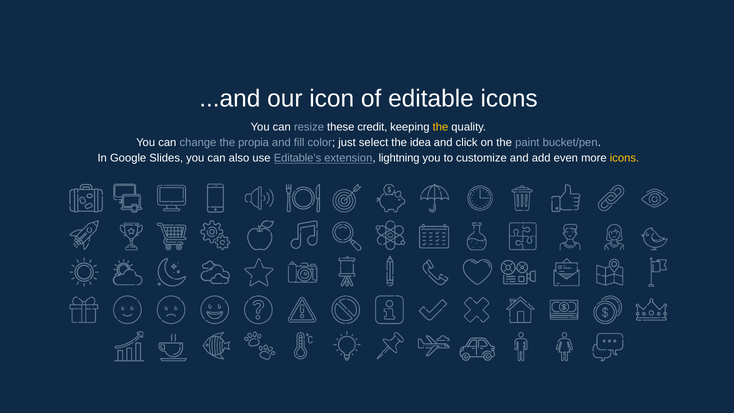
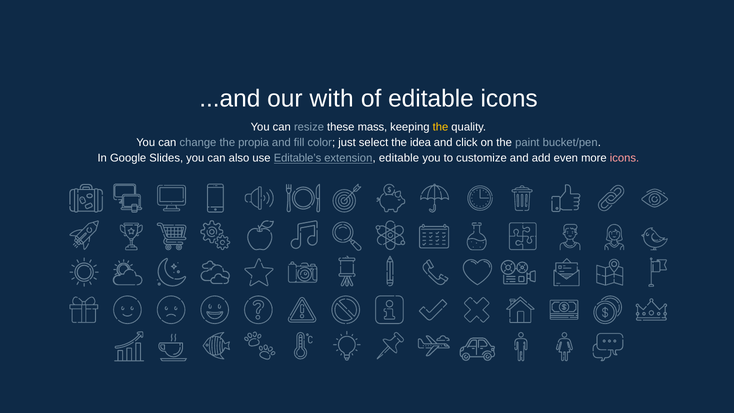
icon: icon -> with (332, 99)
credit: credit -> mass (372, 127)
extension lightning: lightning -> editable (399, 158)
icons colour: yellow -> pink (625, 158)
